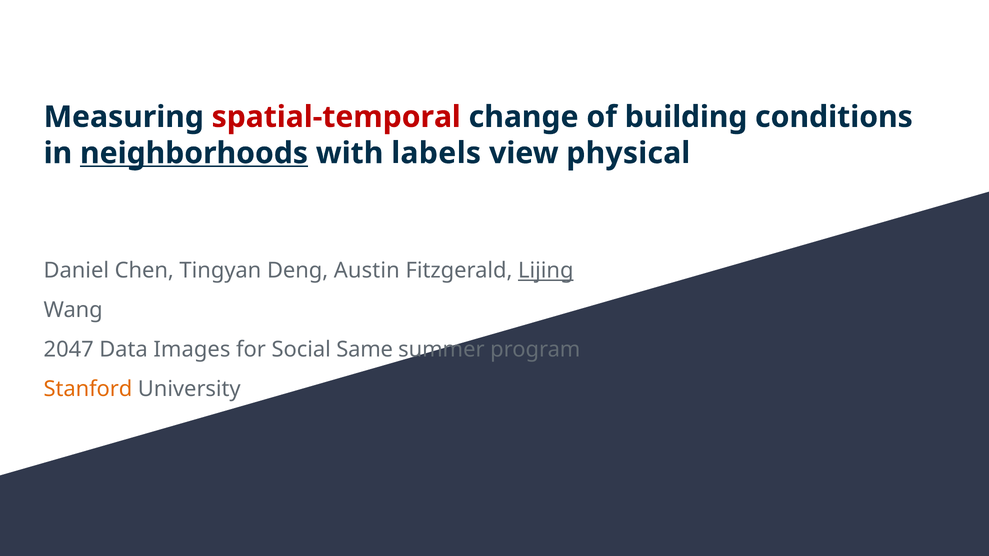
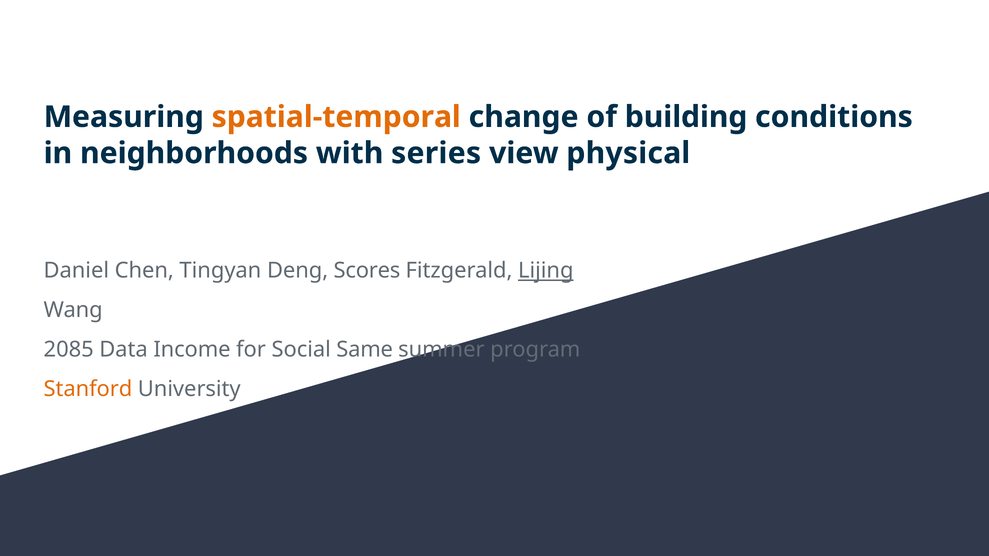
spatial-temporal colour: red -> orange (336, 117)
neighborhoods underline: present -> none (194, 153)
labels: labels -> series (436, 153)
Austin: Austin -> Scores (367, 271)
2047: 2047 -> 2085 (69, 350)
Images: Images -> Income (192, 350)
